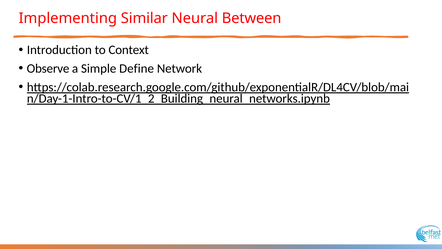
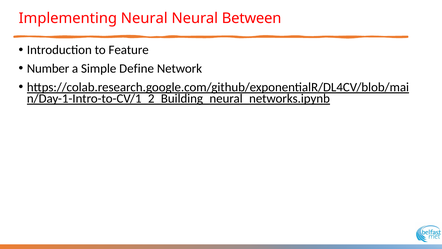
Implementing Similar: Similar -> Neural (144, 18)
Context: Context -> Feature (129, 50)
Observe: Observe -> Number (48, 68)
